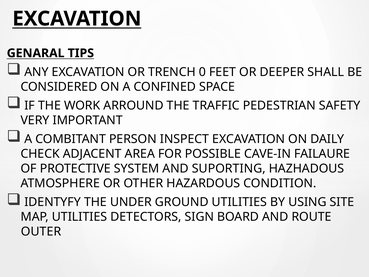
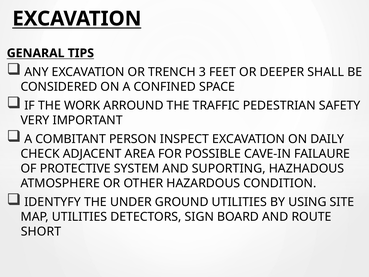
0: 0 -> 3 (202, 72)
OUTER: OUTER -> SHORT (41, 231)
